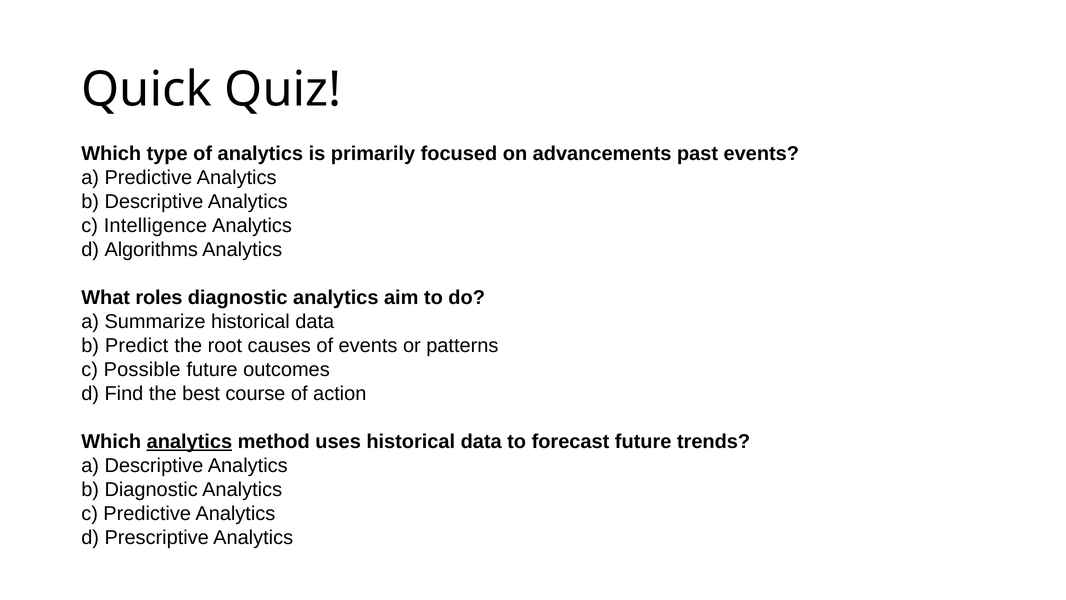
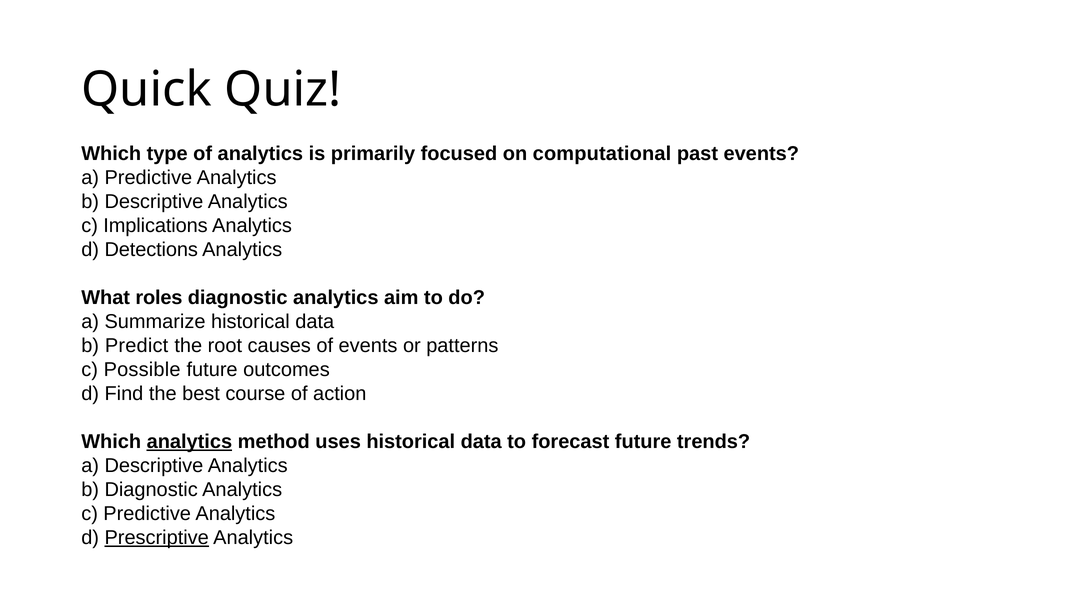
advancements: advancements -> computational (602, 154)
Intelligence: Intelligence -> Implications (156, 226)
Algorithms: Algorithms -> Detections (151, 249)
Prescriptive underline: none -> present (157, 537)
